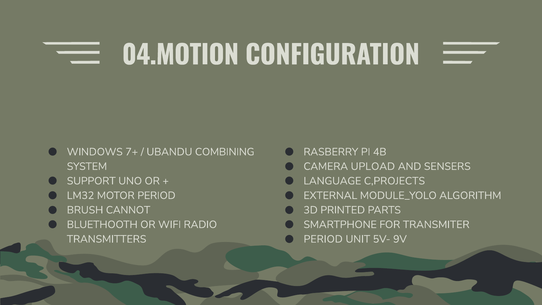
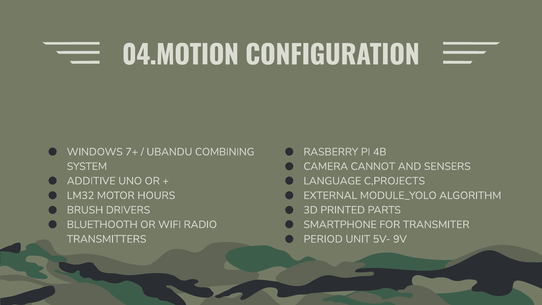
UPLOAD: UPLOAD -> CANNOT (373, 166)
SUPPORT: SUPPORT -> ADDITIVE (91, 181)
MOTOR PERIOD: PERIOD -> HOURS (156, 195)
CANNOT: CANNOT -> DRIVERS (128, 210)
